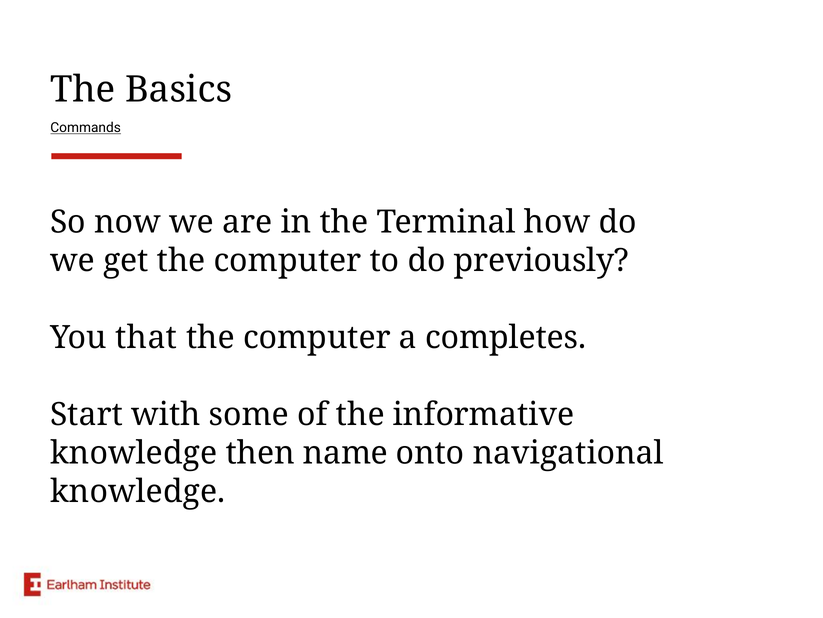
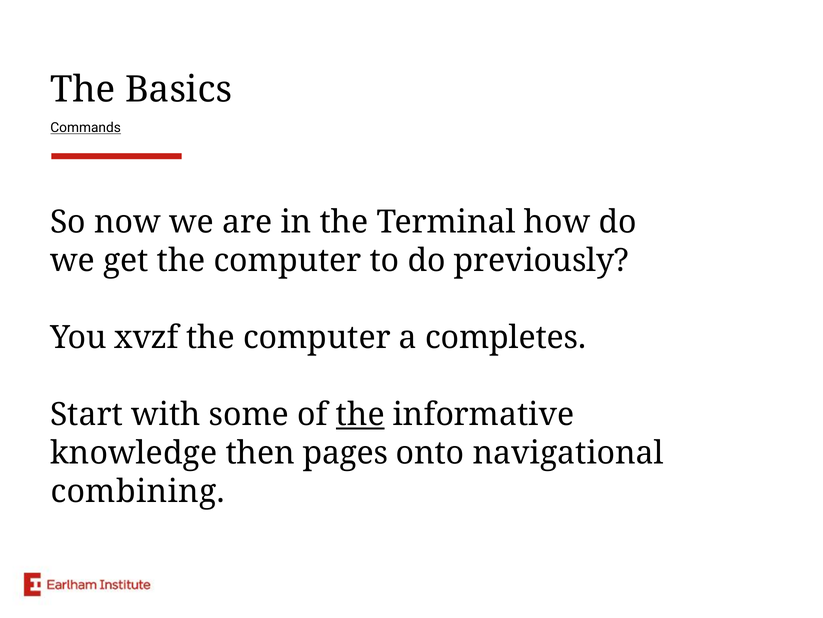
that: that -> xvzf (147, 337)
the underline: none -> present (360, 414)
name: name -> pages (346, 453)
knowledge: knowledge -> combining (138, 491)
